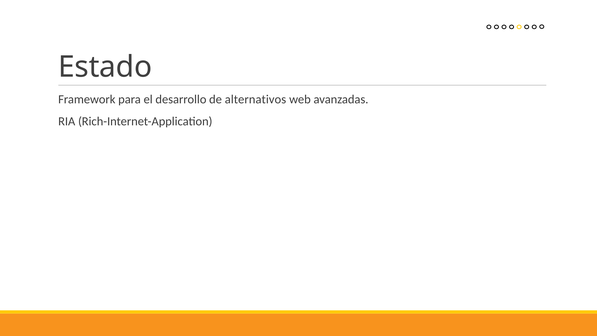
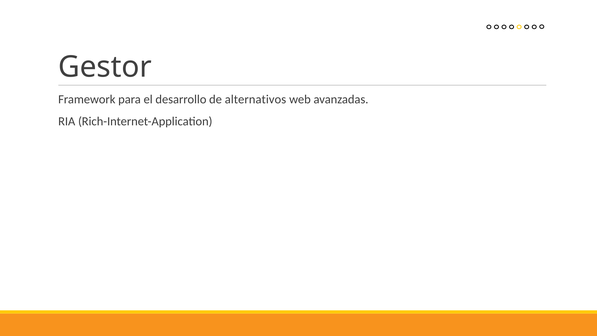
Estado: Estado -> Gestor (105, 67)
